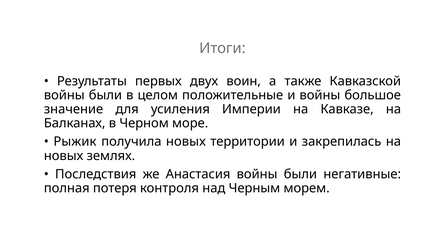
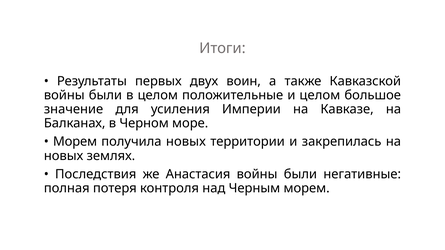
и войны: войны -> целом (320, 95)
Рыжик: Рыжик -> Морем (75, 142)
